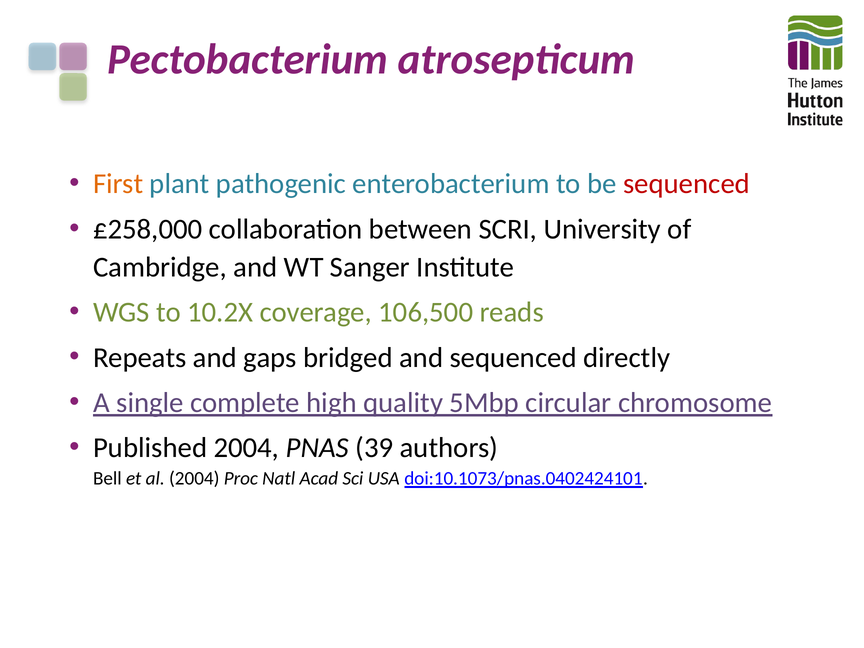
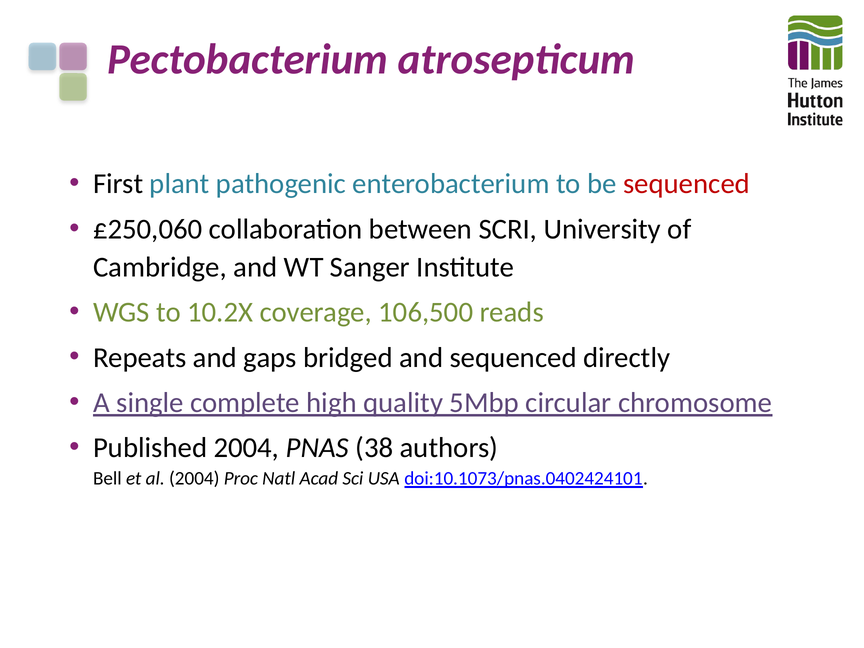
First colour: orange -> black (118, 184)
£258,000: £258,000 -> £250,060 (148, 229)
39: 39 -> 38 (374, 448)
